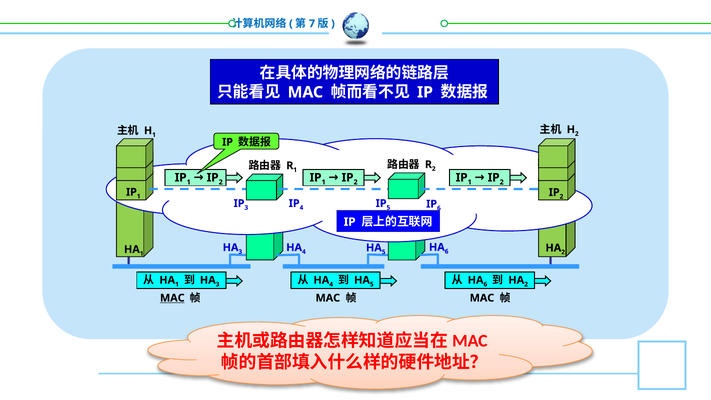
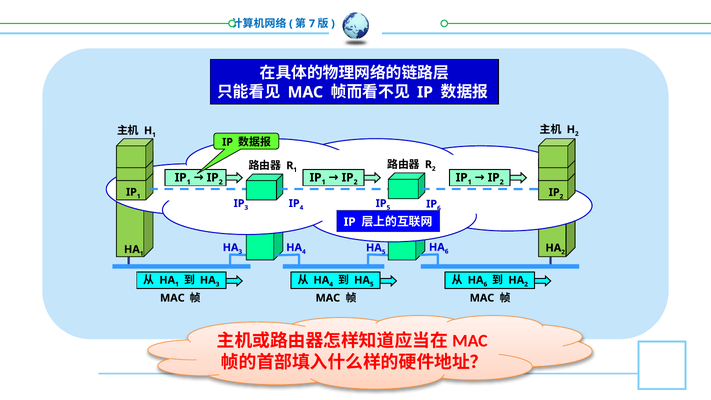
MAC underline: present -> none (172, 298)
